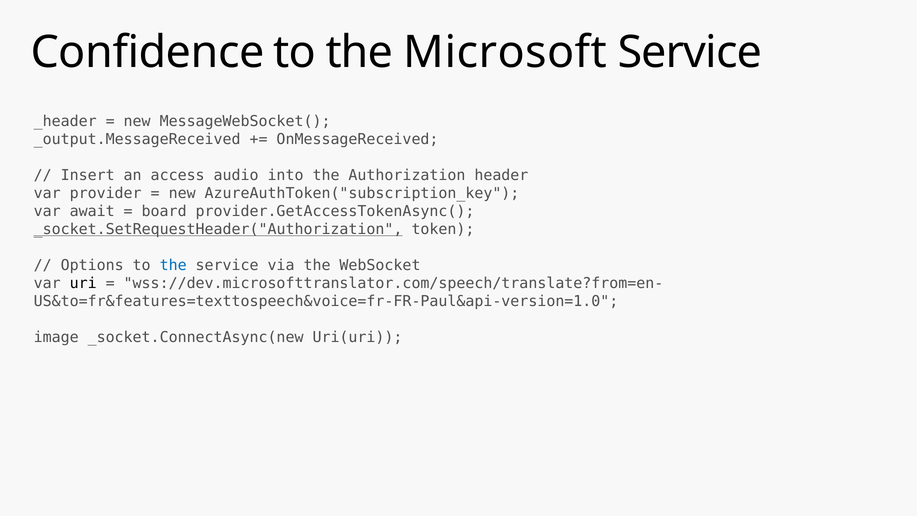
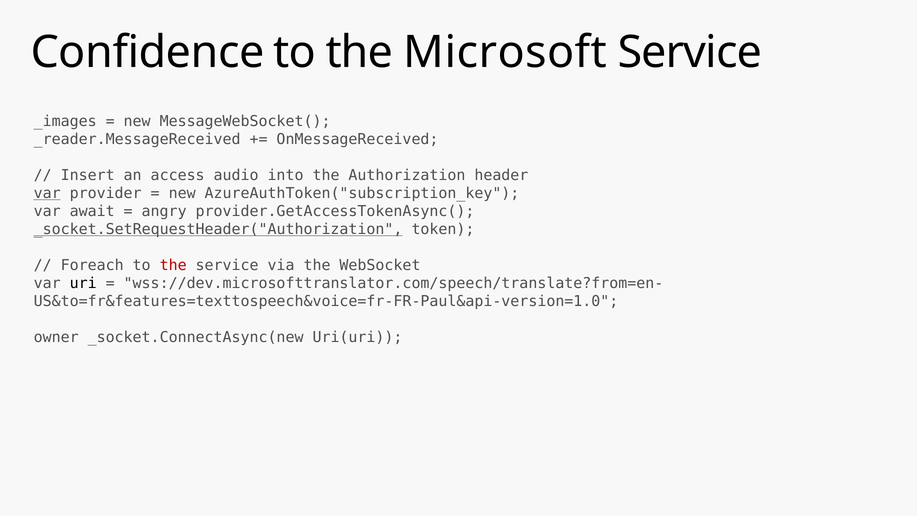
_header: _header -> _images (65, 121)
_output.MessageReceived: _output.MessageReceived -> _reader.MessageReceived (137, 139)
var underline: none -> present (47, 193)
board: board -> angry (164, 211)
Options: Options -> Foreach (92, 265)
the colour: blue -> red (173, 265)
image: image -> owner (56, 337)
